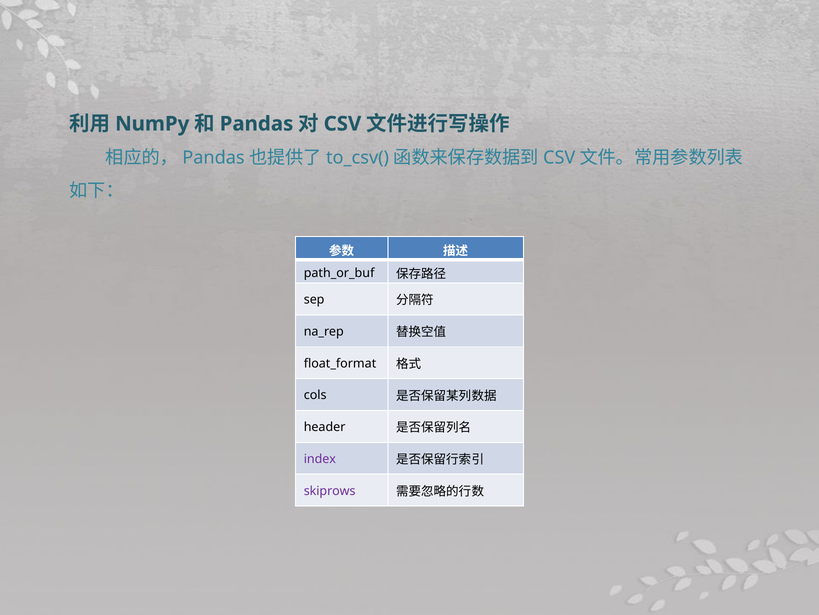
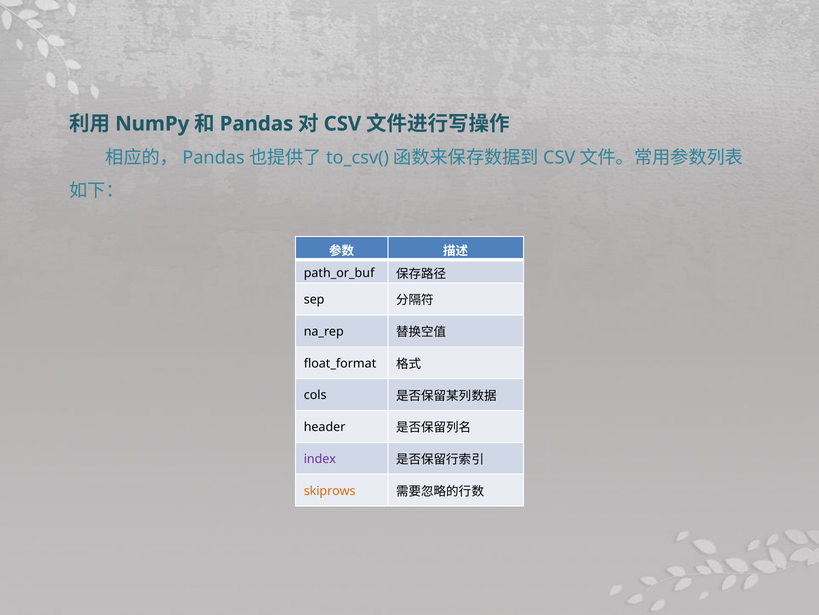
skiprows colour: purple -> orange (330, 490)
